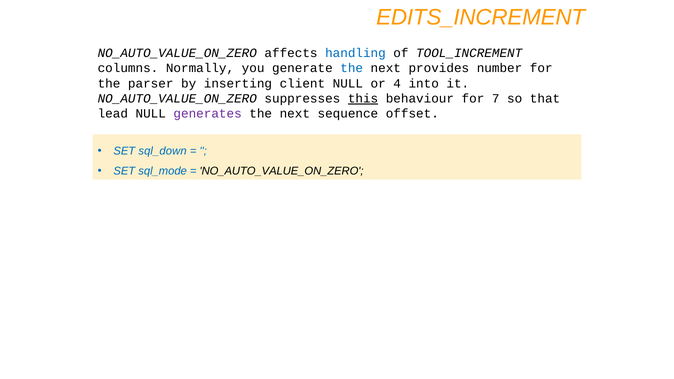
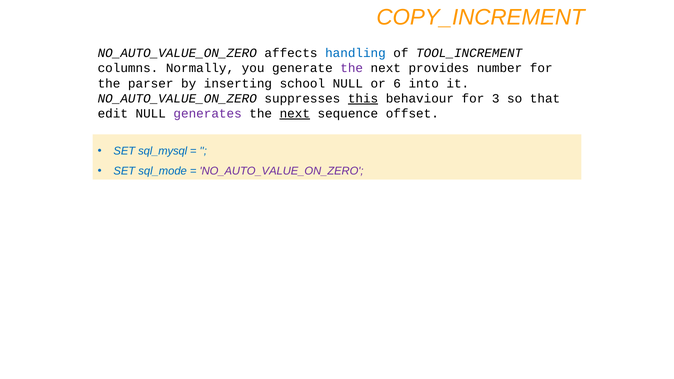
EDITS_INCREMENT: EDITS_INCREMENT -> COPY_INCREMENT (481, 18)
the colour: blue -> purple (352, 68)
client: client -> school (302, 83)
4: 4 -> 6 (397, 83)
7: 7 -> 3 (496, 99)
lead: lead -> edit (113, 114)
next underline: none -> present (295, 114)
sql_down: sql_down -> sql_mysql (163, 151)
NO_AUTO_VALUE_ON_ZERO colour: black -> purple (282, 171)
